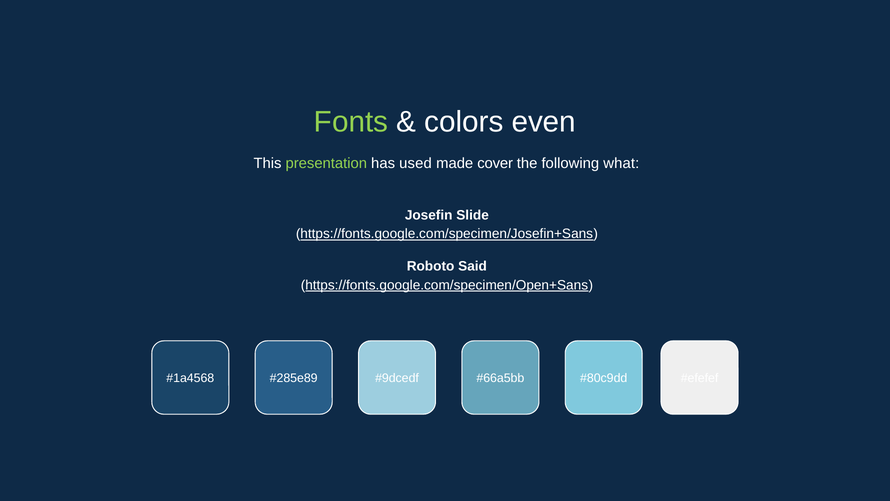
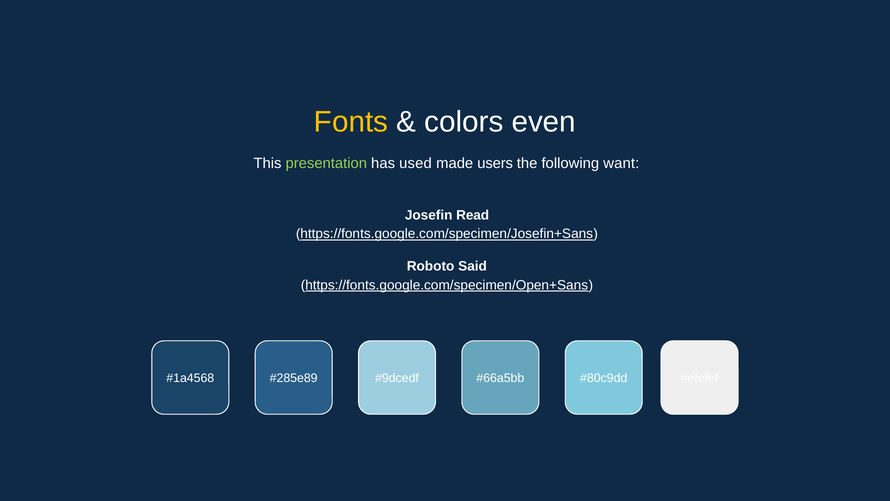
Fonts colour: light green -> yellow (351, 122)
cover: cover -> users (495, 163)
what: what -> want (621, 163)
Slide: Slide -> Read (473, 215)
